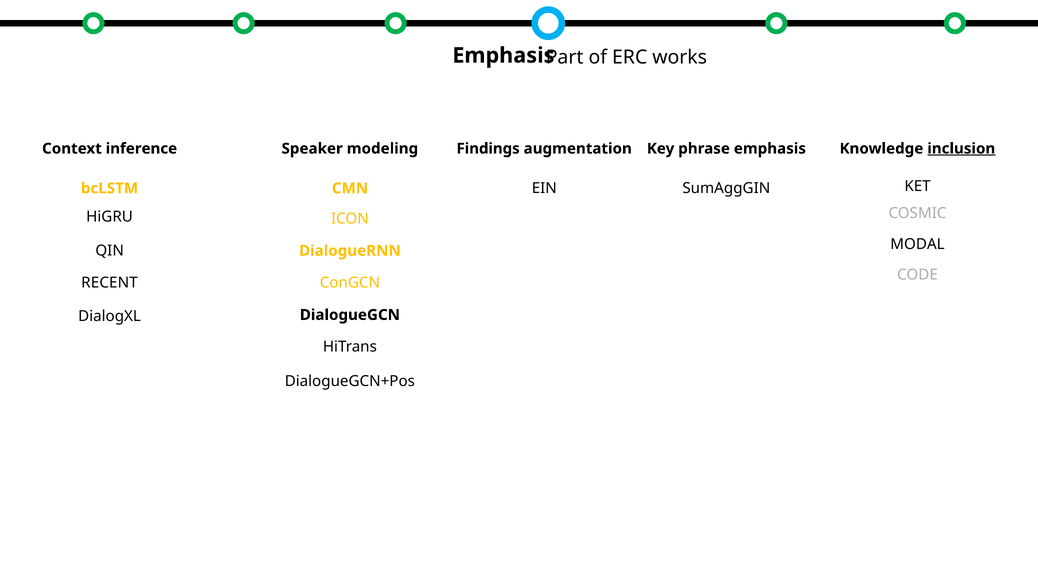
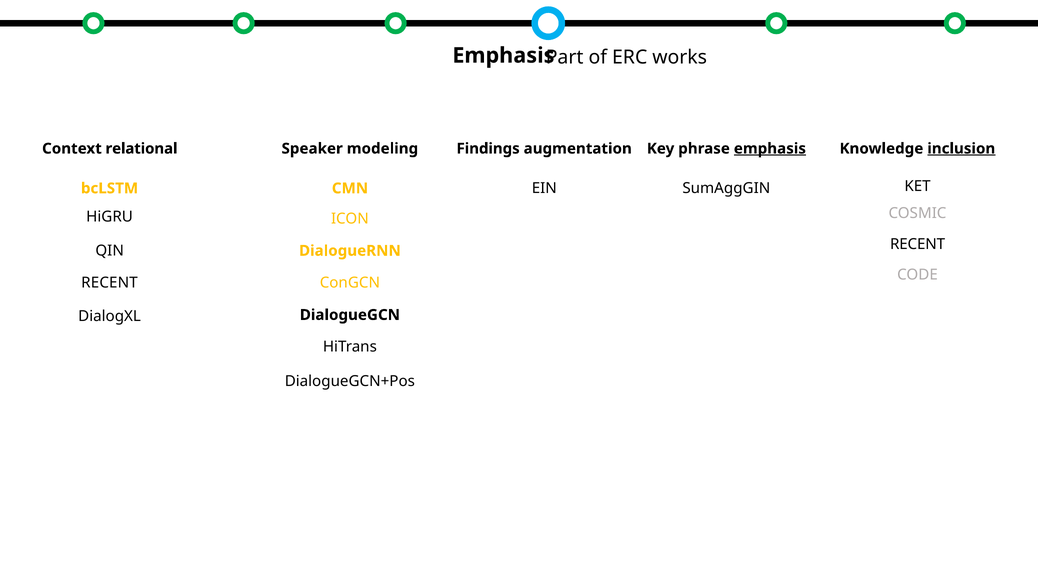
inference: inference -> relational (141, 149)
emphasis underline: none -> present (770, 149)
MODAL: MODAL -> RECENT (918, 244)
